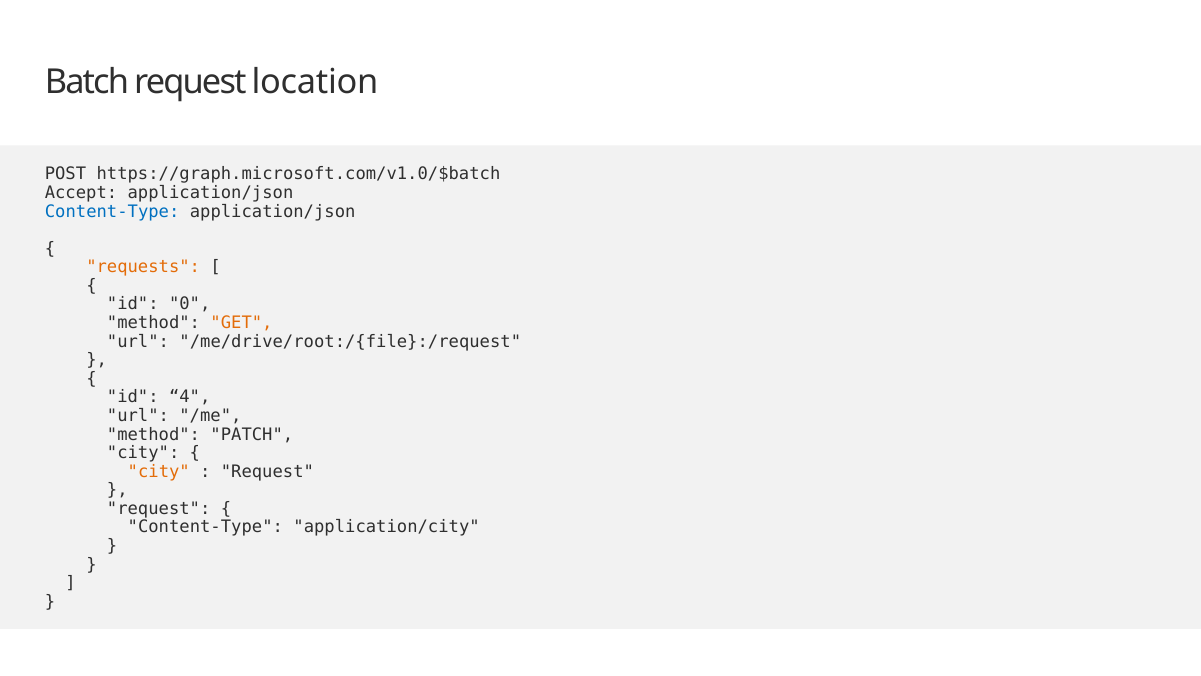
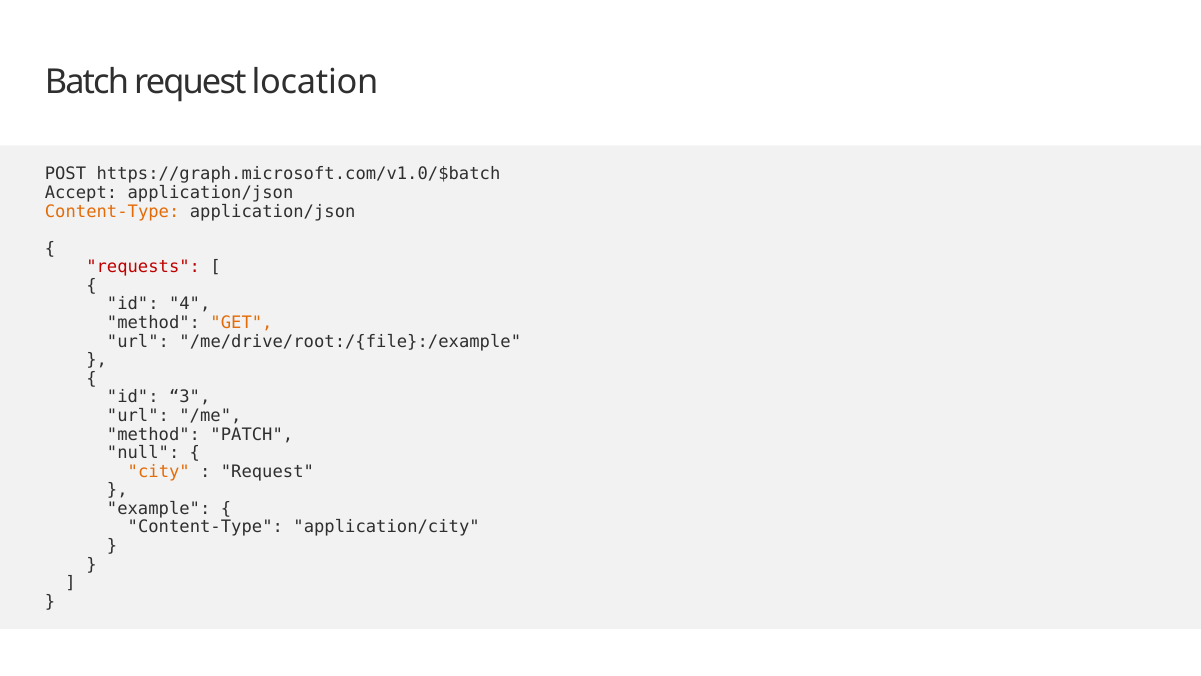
Content-Type colour: blue -> orange (112, 211)
requests colour: orange -> red (143, 267)
0: 0 -> 4 (190, 304)
/me/drive/root:/{file}:/request: /me/drive/root:/{file}:/request -> /me/drive/root:/{file}:/example (350, 341)
4: 4 -> 3 (190, 397)
city: city -> null (143, 453)
request: request -> example (159, 508)
